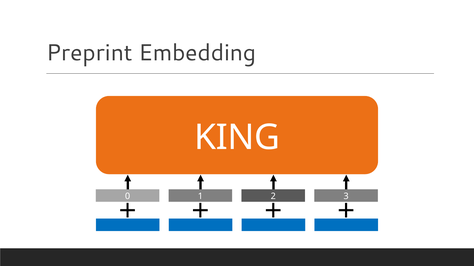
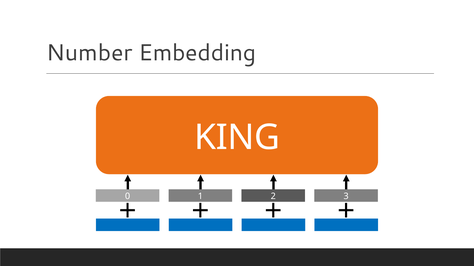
Preprint: Preprint -> Number (89, 53)
